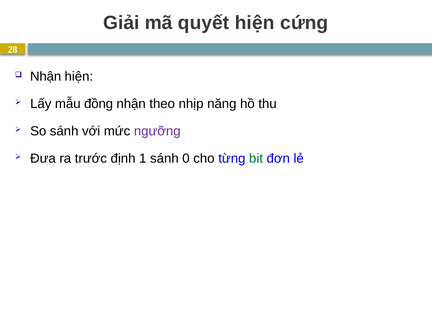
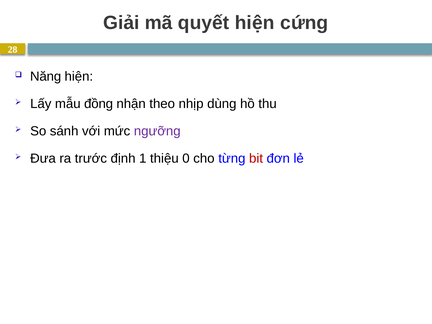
Nhận: Nhận -> Năng (46, 76)
năng: năng -> dùng (222, 104)
1 sánh: sánh -> thiệu (164, 158)
bit colour: green -> red (256, 158)
